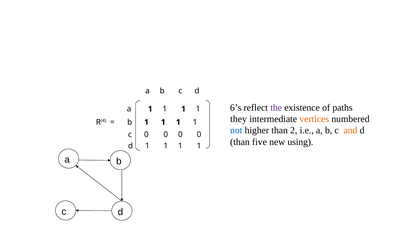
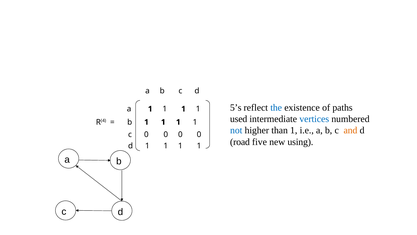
6’s: 6’s -> 5’s (236, 107)
the colour: purple -> blue (276, 107)
they: they -> used (239, 119)
vertices colour: orange -> blue (314, 119)
than 2: 2 -> 1 (294, 130)
than: than -> road (240, 142)
